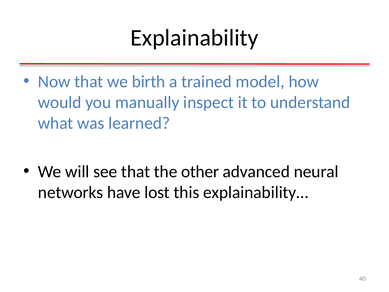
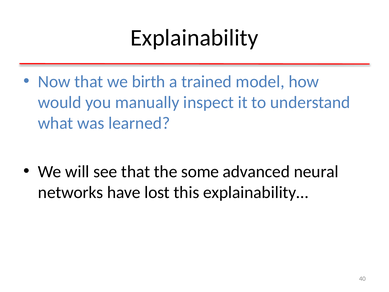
other: other -> some (200, 172)
